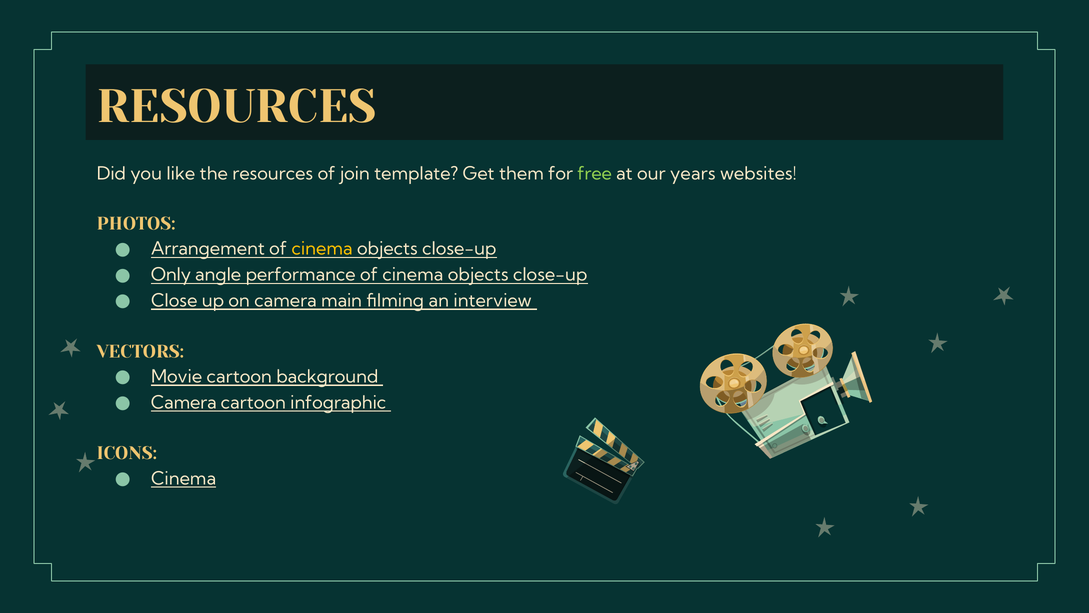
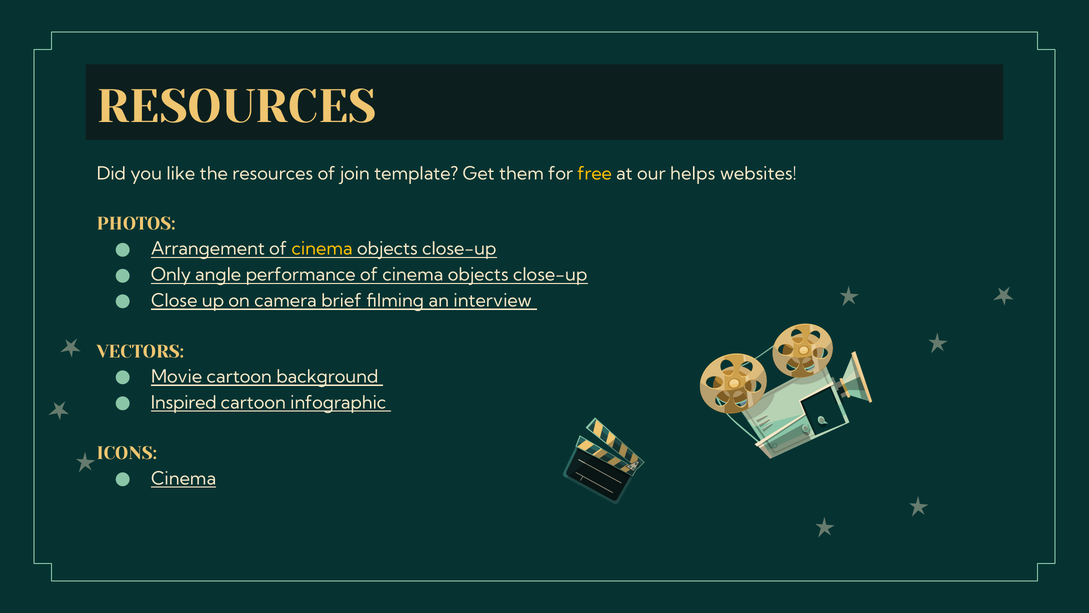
free colour: light green -> yellow (595, 174)
years: years -> helps (693, 174)
main: main -> brief (341, 301)
Camera: Camera -> Inspired (184, 402)
